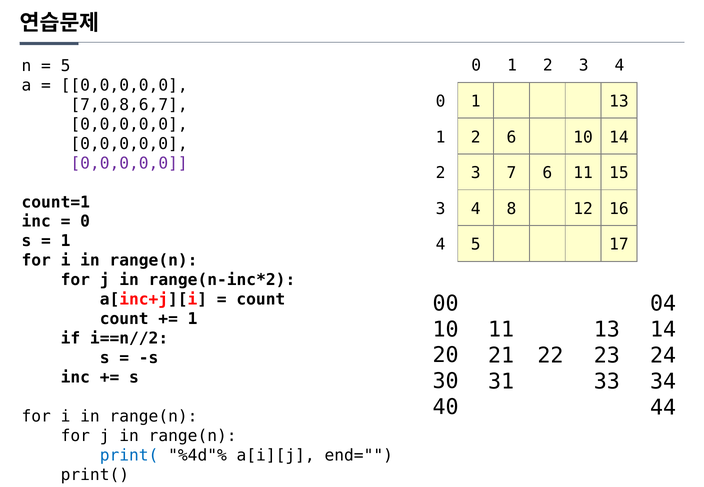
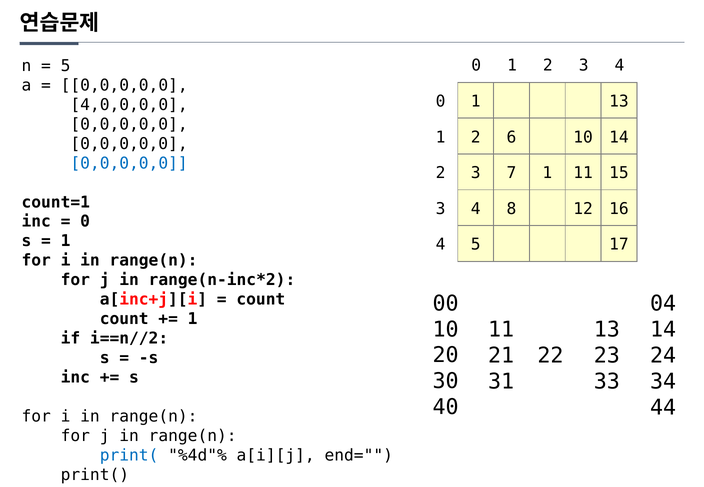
7,0,8,6,7: 7,0,8,6,7 -> 4,0,0,0,0 (129, 105)
0,0,0,0,0 colour: purple -> blue (129, 163)
7 6: 6 -> 1 (547, 173)
